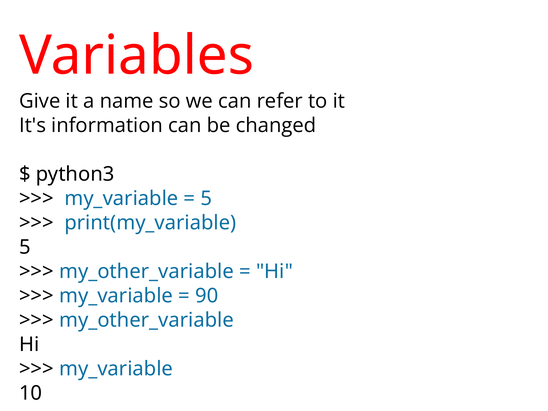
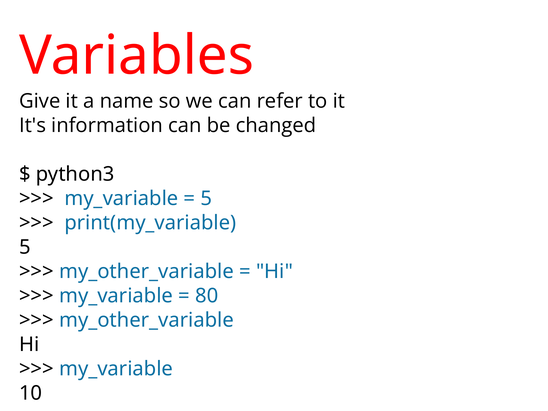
90: 90 -> 80 (207, 296)
